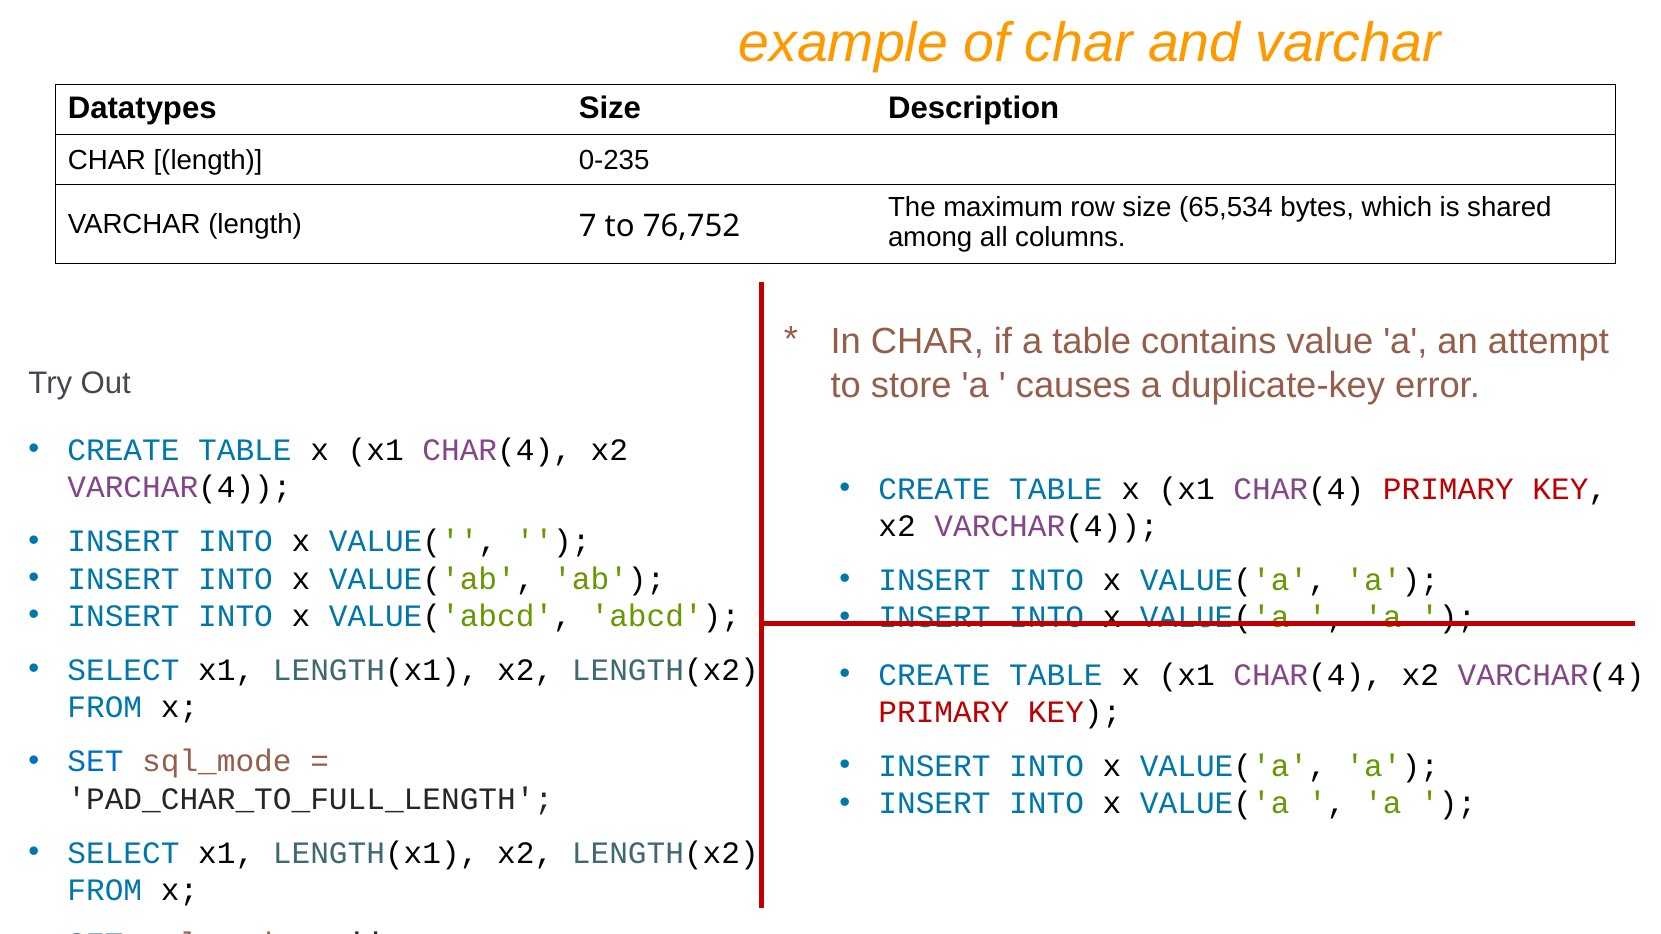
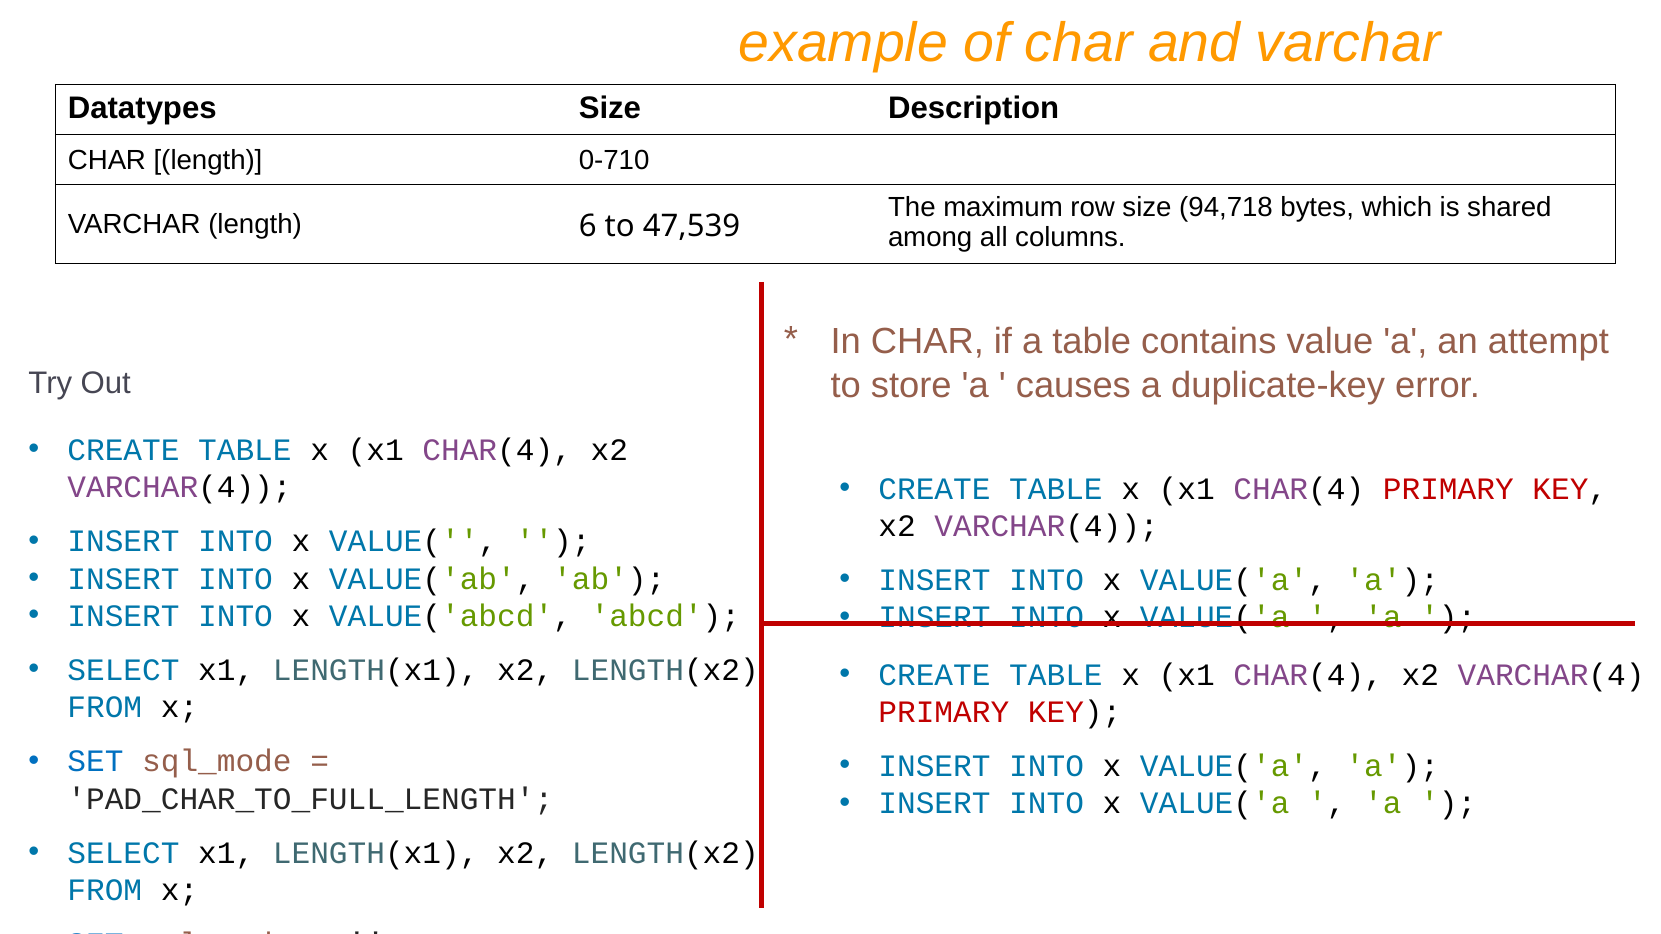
0-235: 0-235 -> 0-710 (614, 160)
65,534: 65,534 -> 94,718 (1226, 207)
7: 7 -> 6 (588, 226)
76,752: 76,752 -> 47,539 (691, 226)
